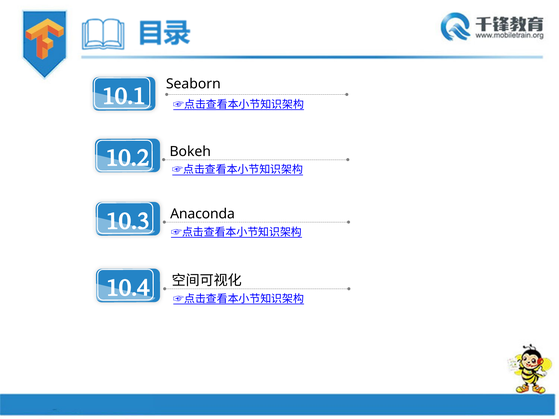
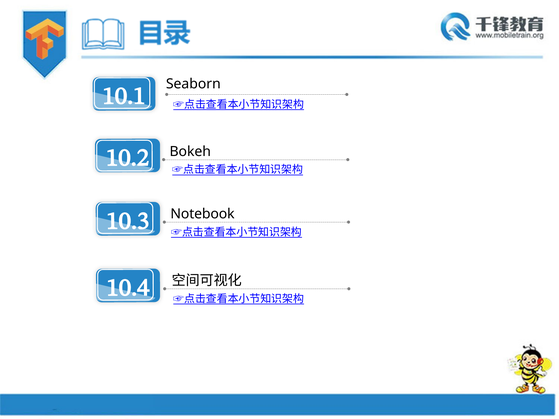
Anaconda: Anaconda -> Notebook (203, 214)
